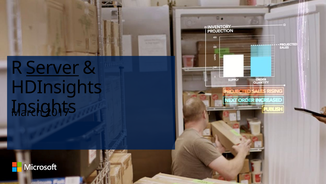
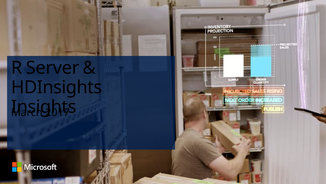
Server underline: present -> none (53, 68)
